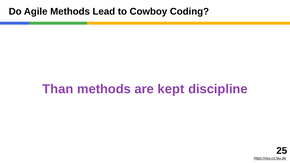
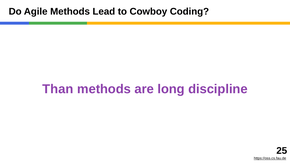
kept: kept -> long (171, 89)
